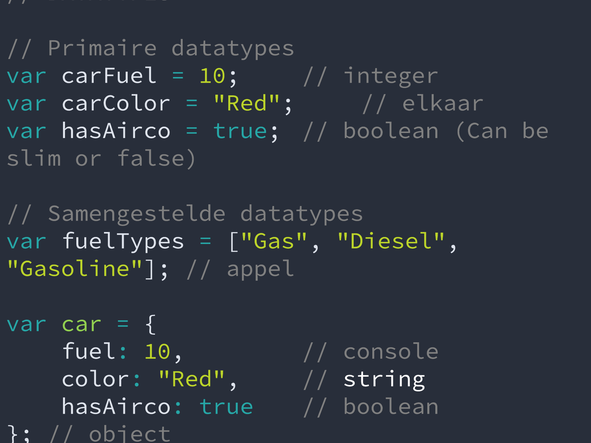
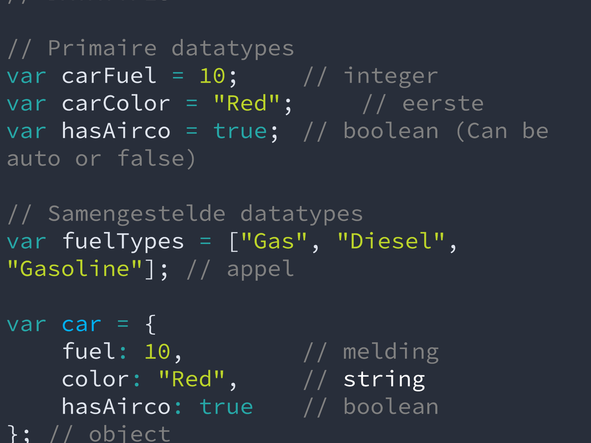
elkaar: elkaar -> eerste (443, 103)
slim: slim -> auto (33, 158)
car colour: light green -> light blue (82, 324)
console: console -> melding (391, 351)
